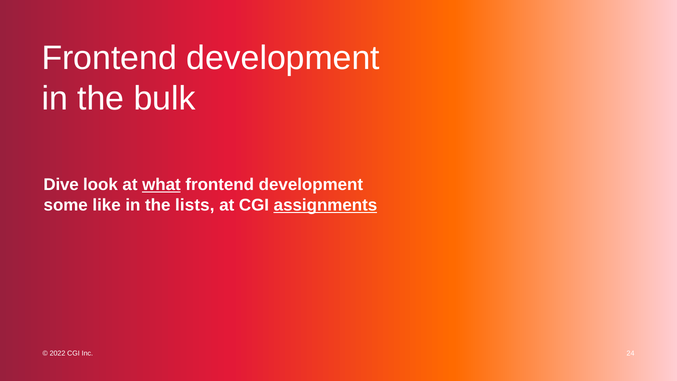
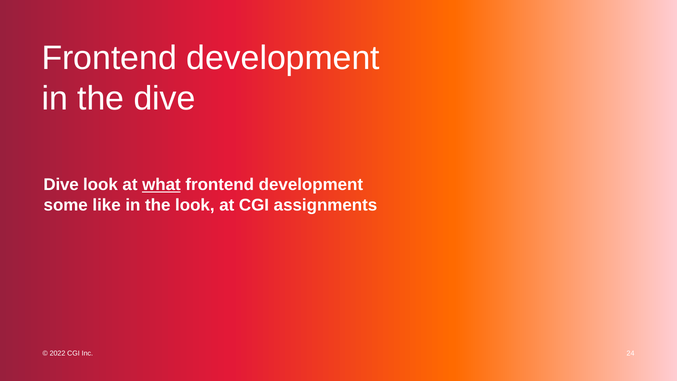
the bulk: bulk -> dive (165, 99)
the lists: lists -> look (195, 205)
assignments underline: present -> none (325, 205)
